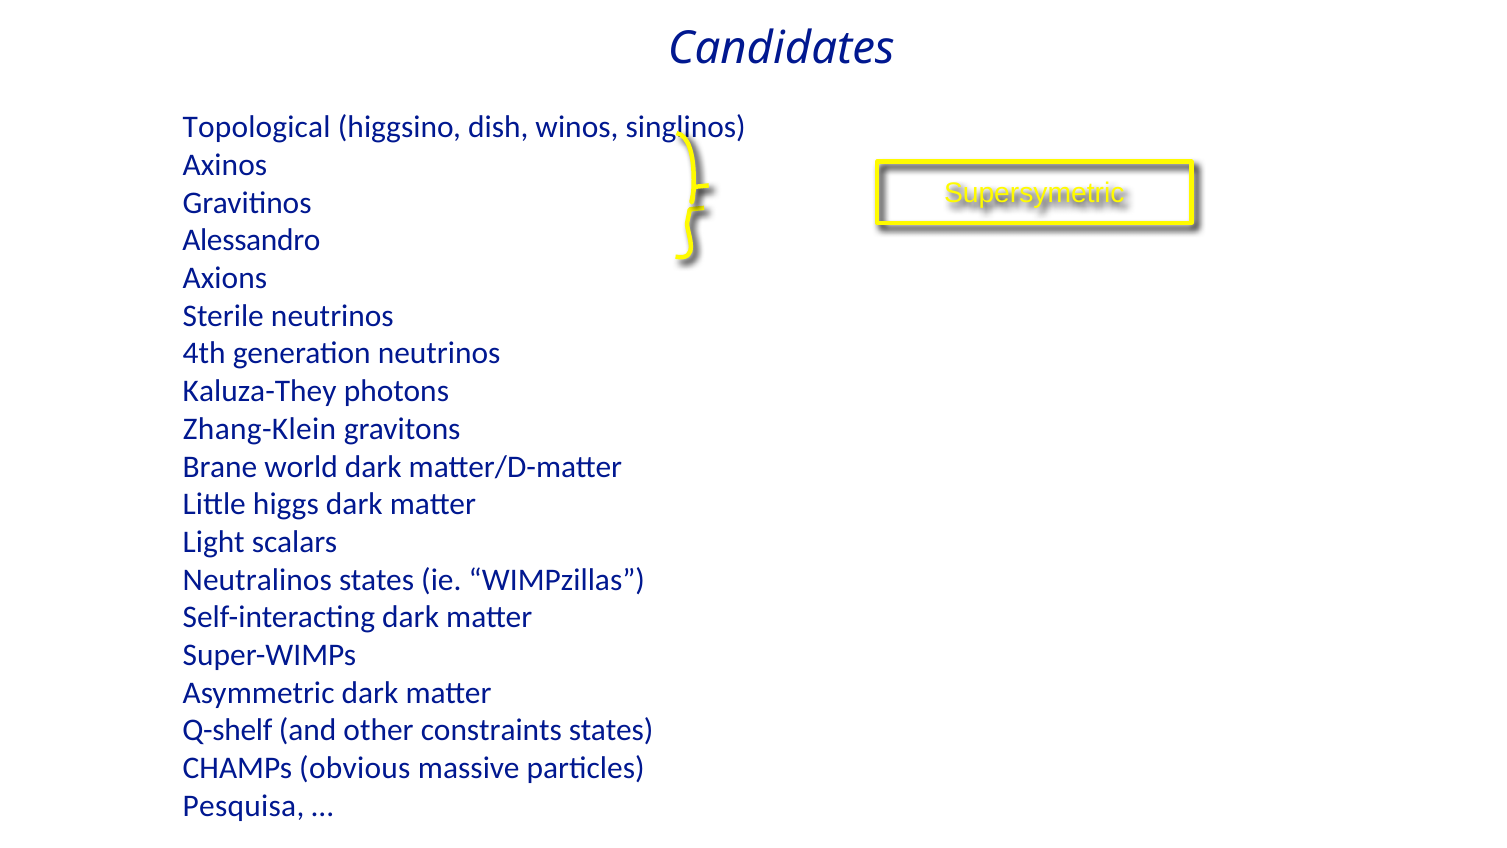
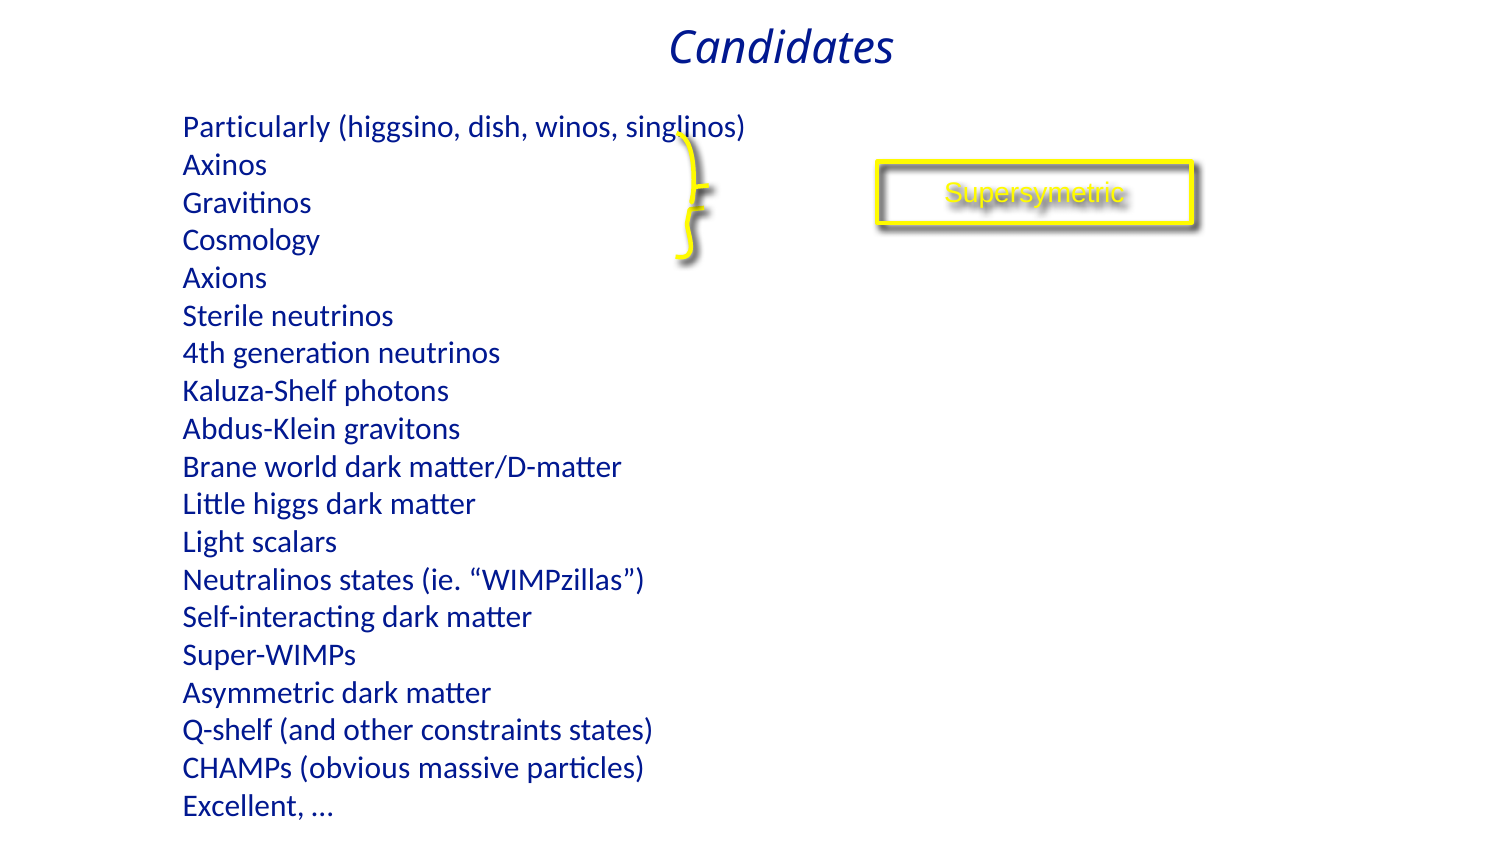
Topological: Topological -> Particularly (257, 127)
Alessandro: Alessandro -> Cosmology (251, 240)
Kaluza-They: Kaluza-They -> Kaluza-Shelf (260, 391)
Zhang-Klein: Zhang-Klein -> Abdus-Klein (260, 429)
Pesquisa: Pesquisa -> Excellent (244, 806)
